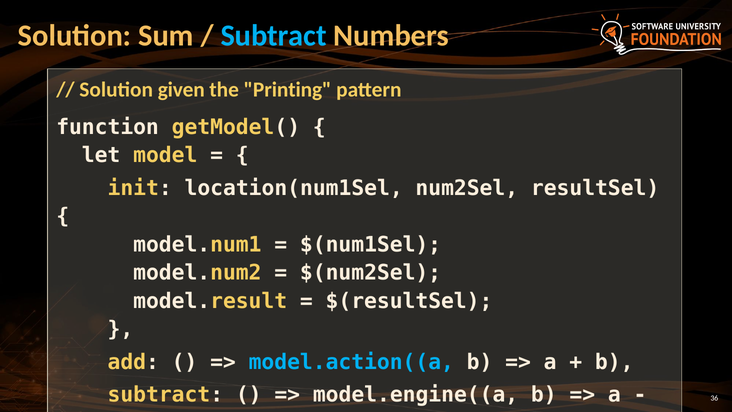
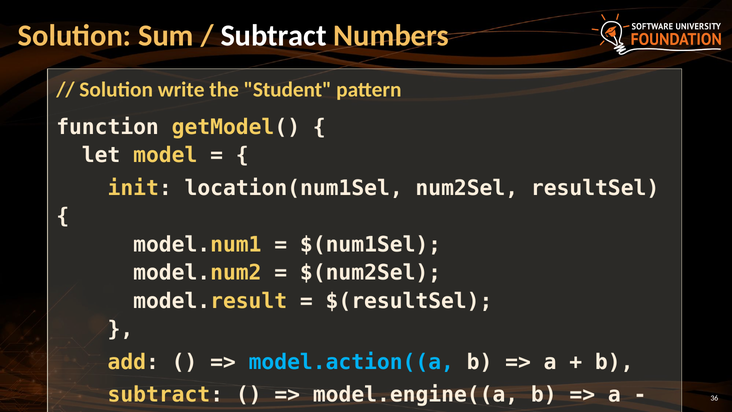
Subtract colour: light blue -> white (274, 36)
given: given -> write (181, 90)
Printing: Printing -> Student (288, 90)
